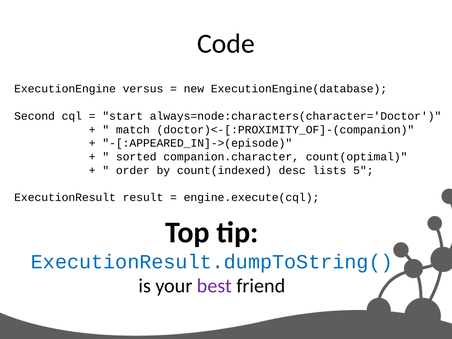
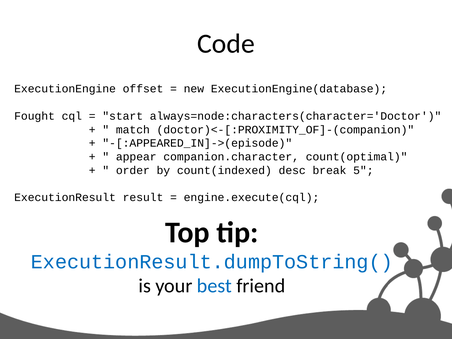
versus: versus -> offset (143, 89)
Second: Second -> Fought (35, 116)
sorted: sorted -> appear (136, 157)
lists: lists -> break (329, 170)
best colour: purple -> blue (214, 286)
